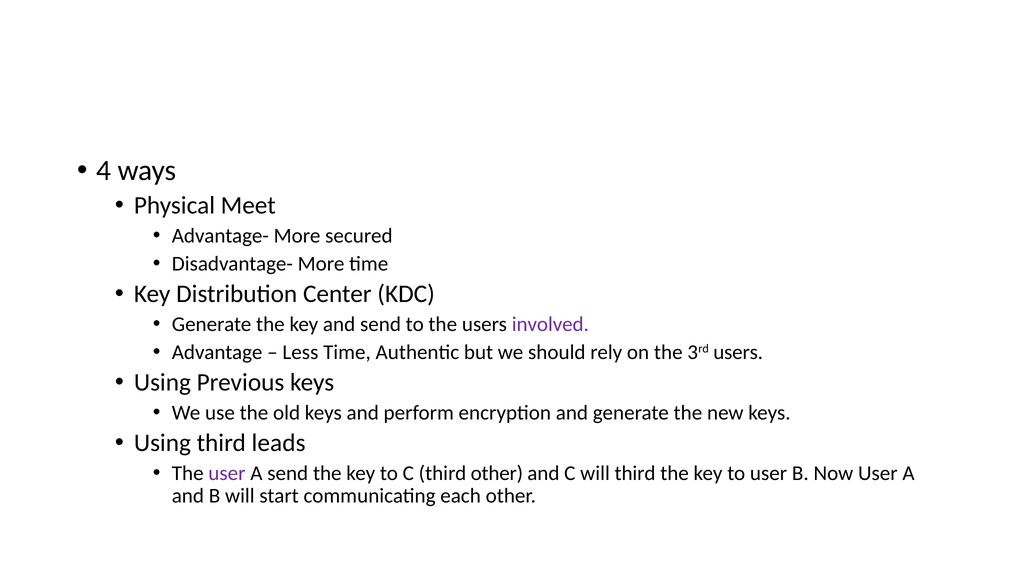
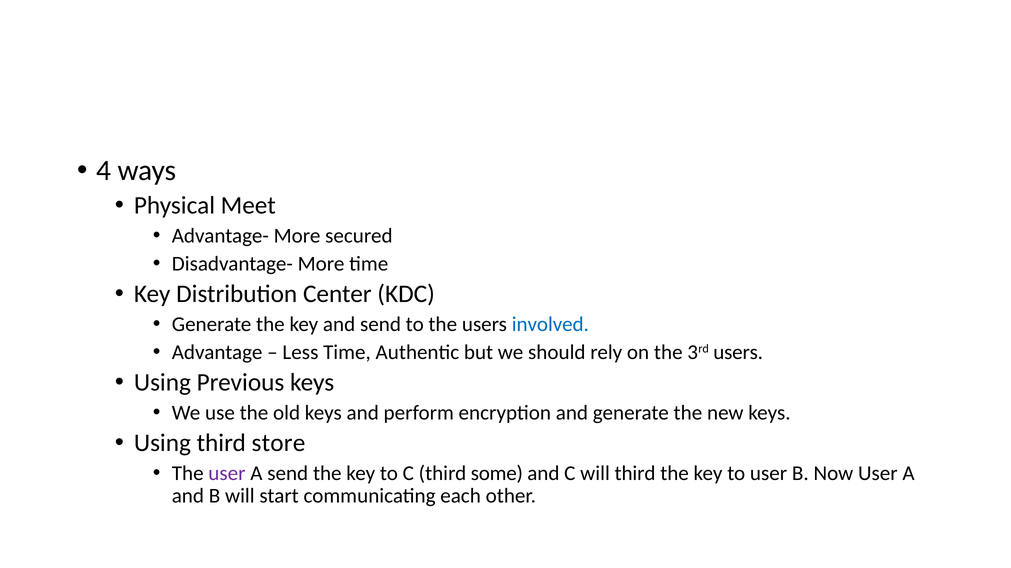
involved colour: purple -> blue (550, 325)
leads: leads -> store (279, 443)
third other: other -> some (497, 474)
